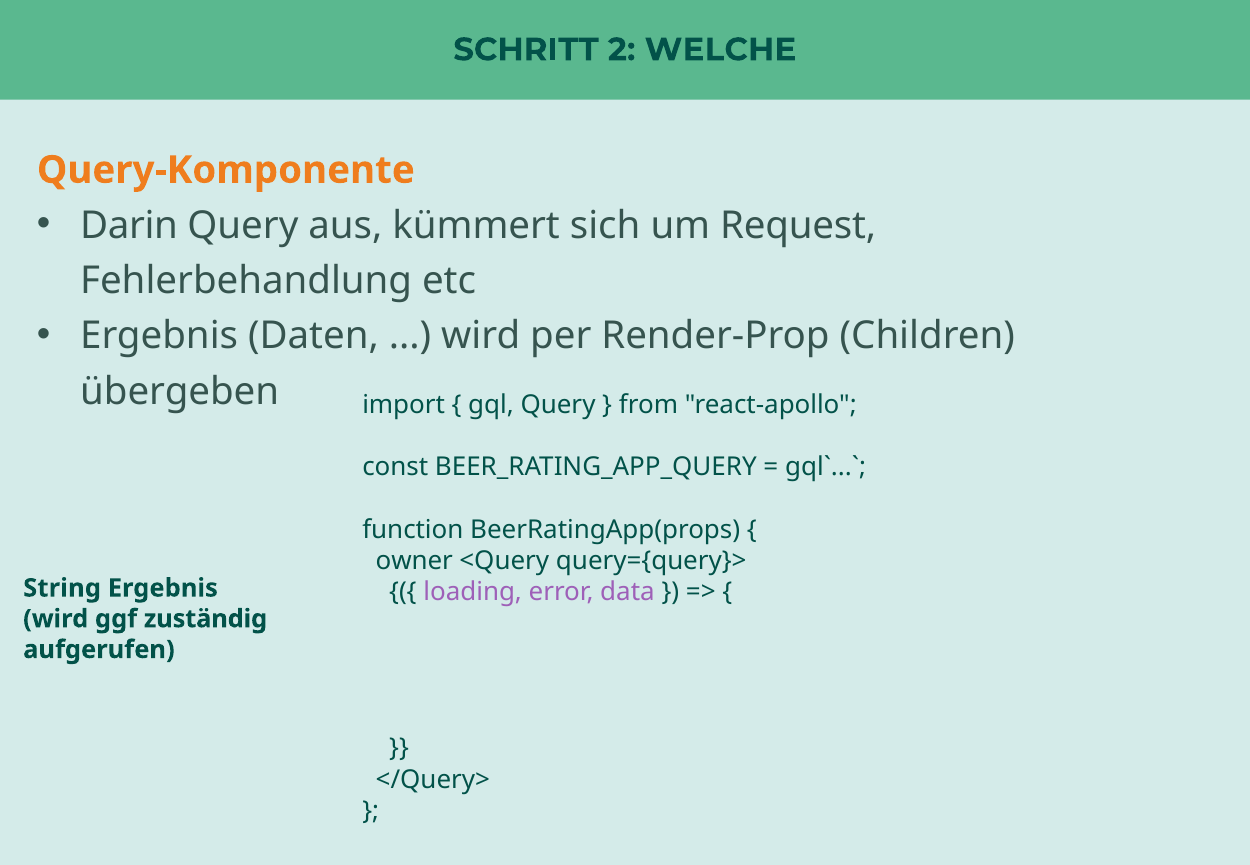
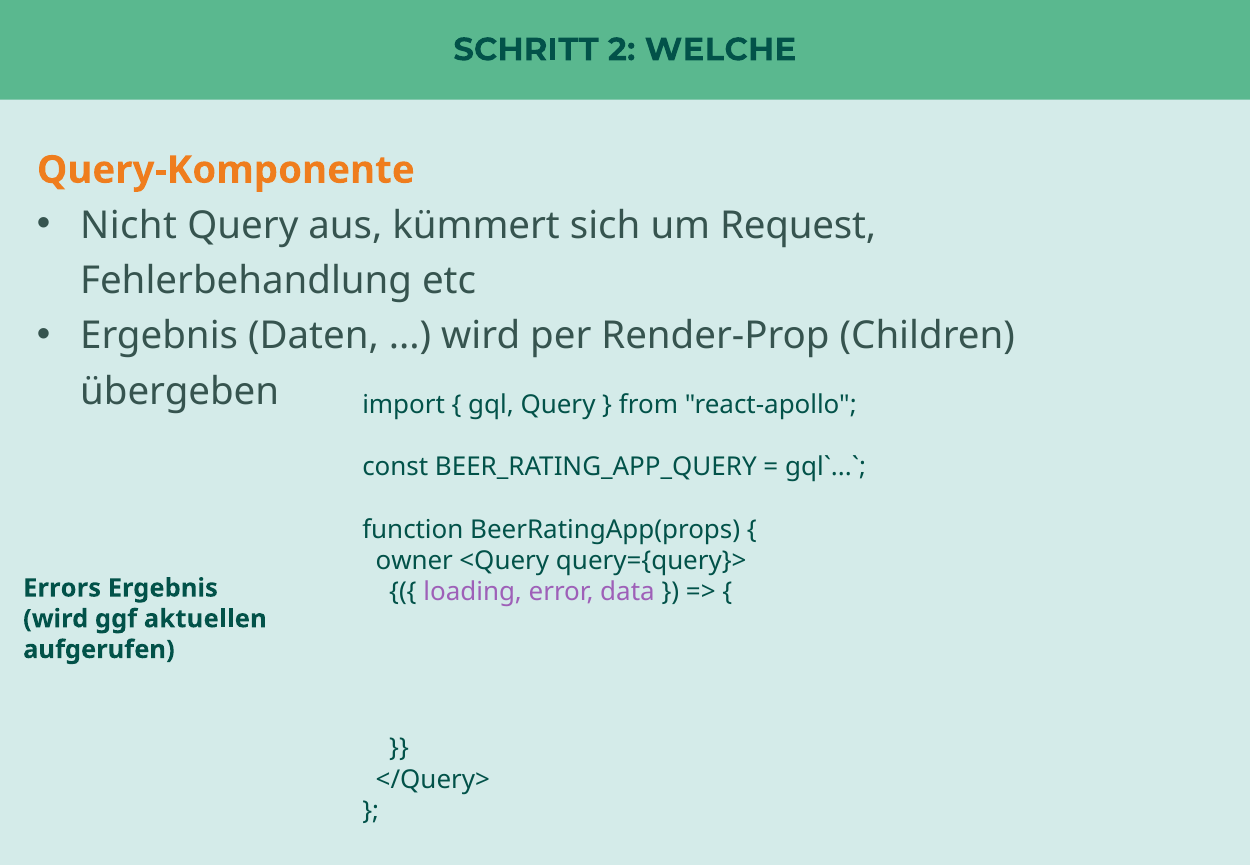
Darin: Darin -> Nicht (129, 226)
String: String -> Errors (62, 588)
zuständig: zuständig -> aktuellen (205, 619)
